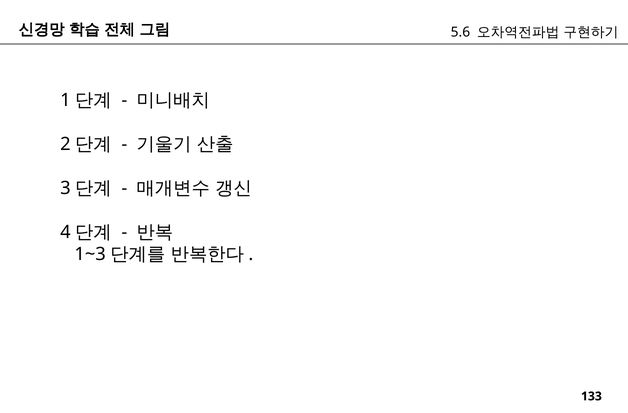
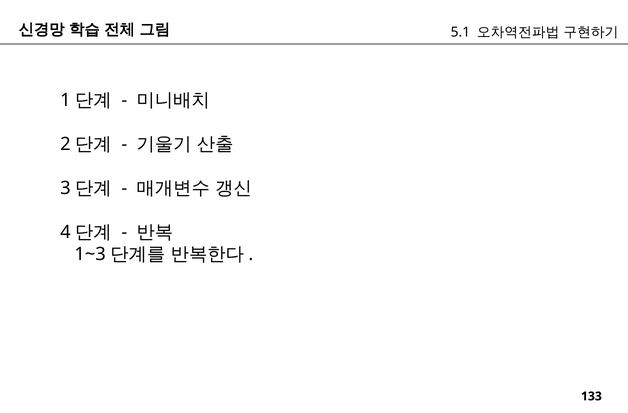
5.6: 5.6 -> 5.1 (460, 32)
